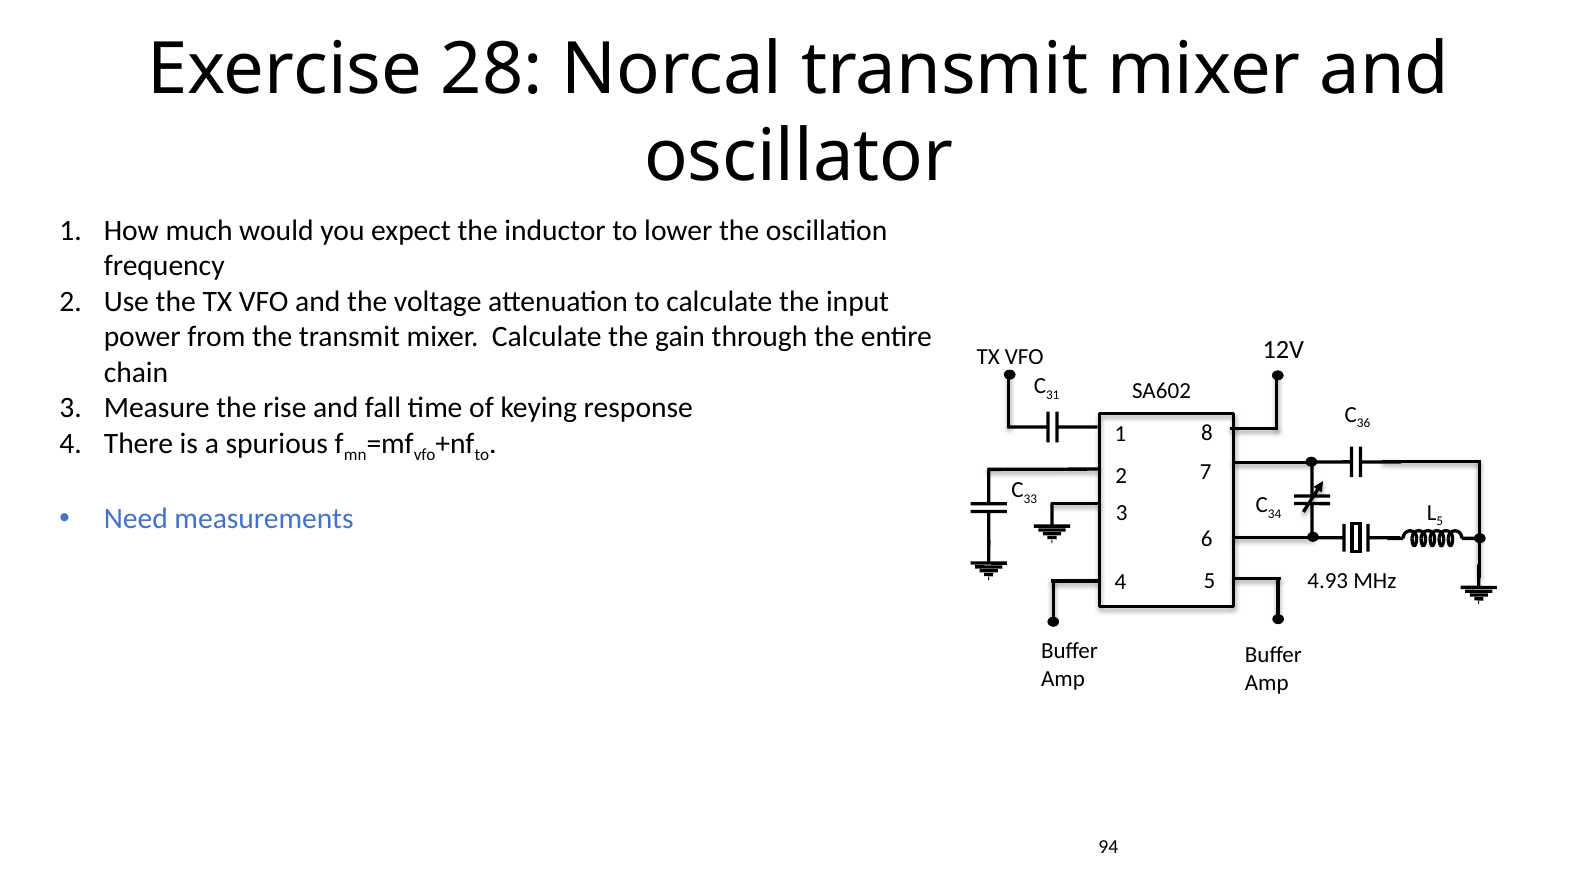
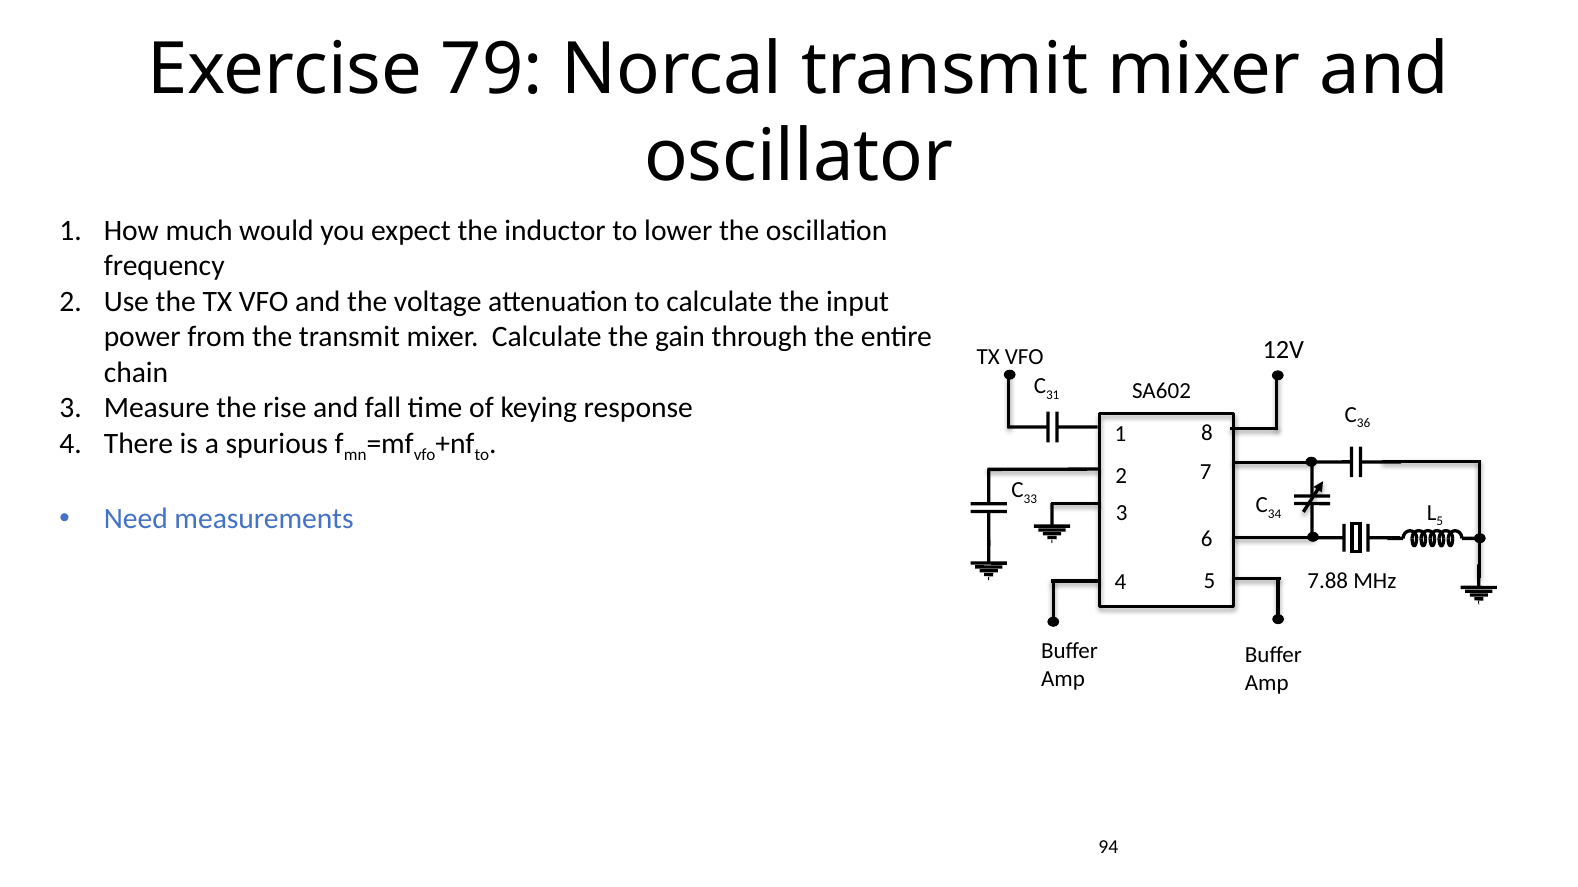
28: 28 -> 79 (492, 70)
4.93: 4.93 -> 7.88 (1328, 581)
